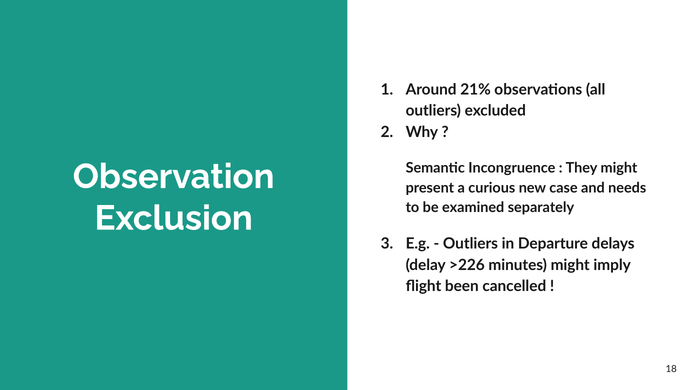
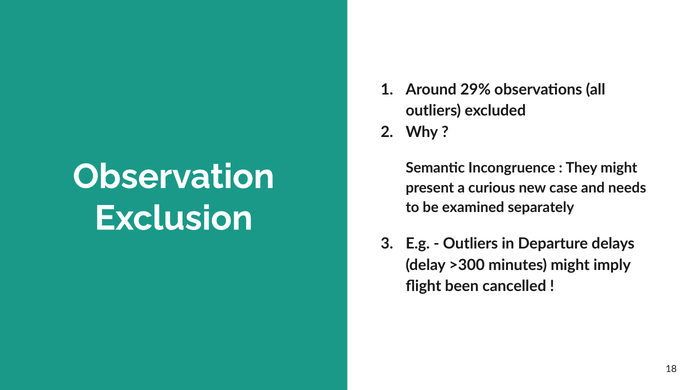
21%: 21% -> 29% (476, 90)
>226: >226 -> >300 (467, 265)
